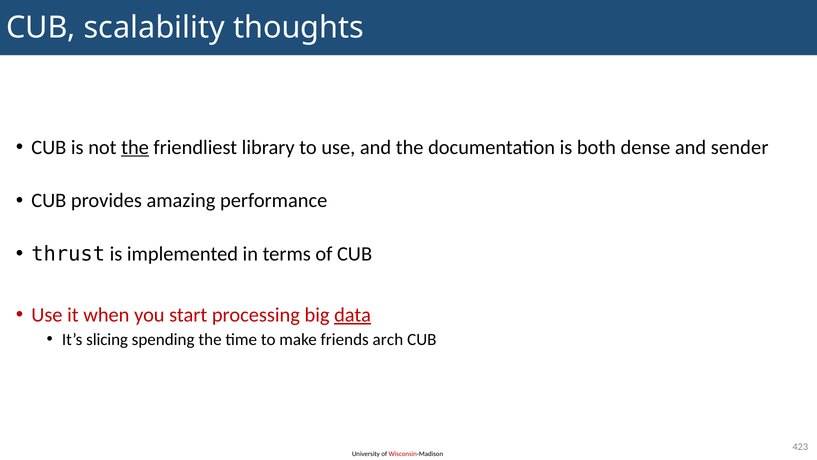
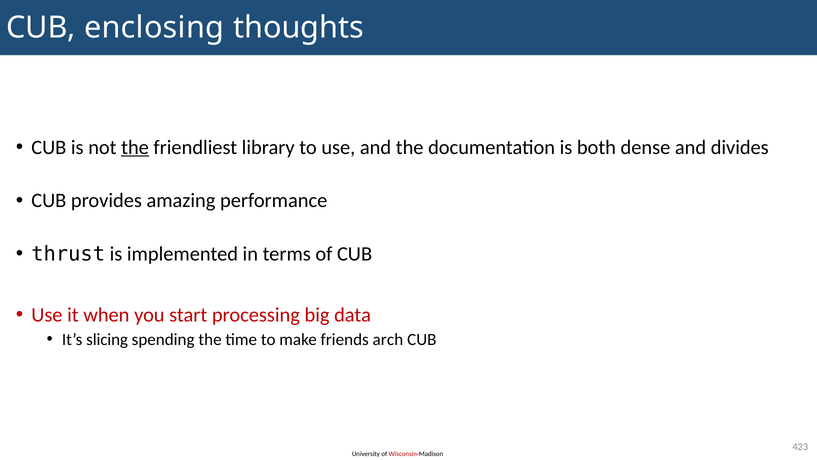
scalability: scalability -> enclosing (154, 27)
sender: sender -> divides (740, 147)
data underline: present -> none (353, 315)
